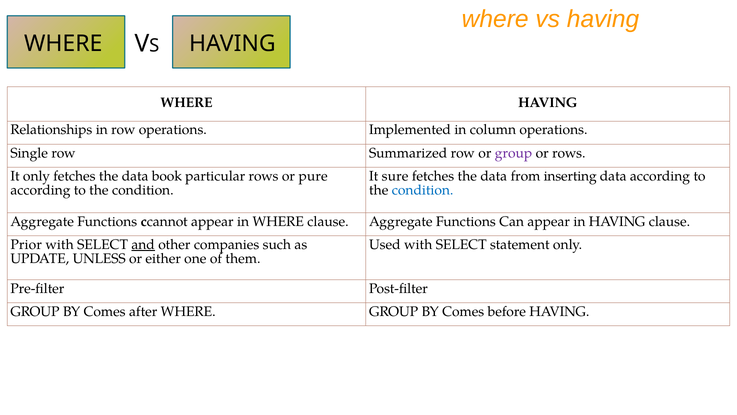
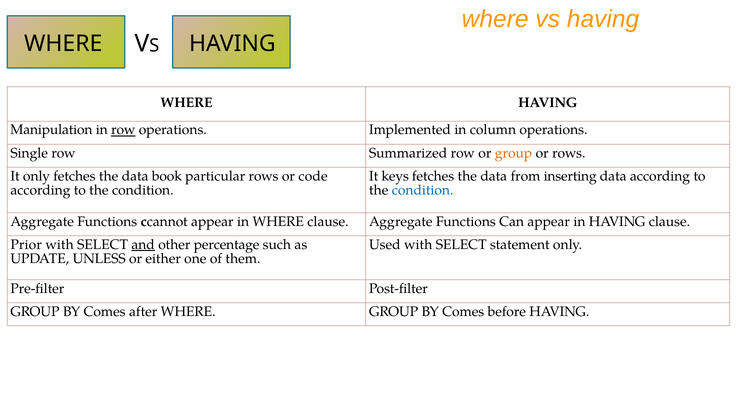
Relationships: Relationships -> Manipulation (51, 130)
row underline: none -> present (123, 130)
group colour: purple -> orange (514, 153)
pure: pure -> code (313, 176)
sure: sure -> keys (395, 176)
companies: companies -> percentage (227, 244)
